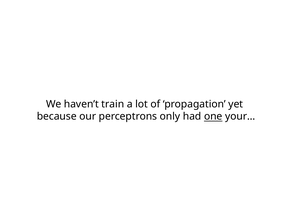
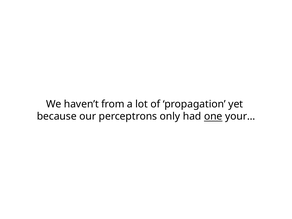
train: train -> from (113, 104)
